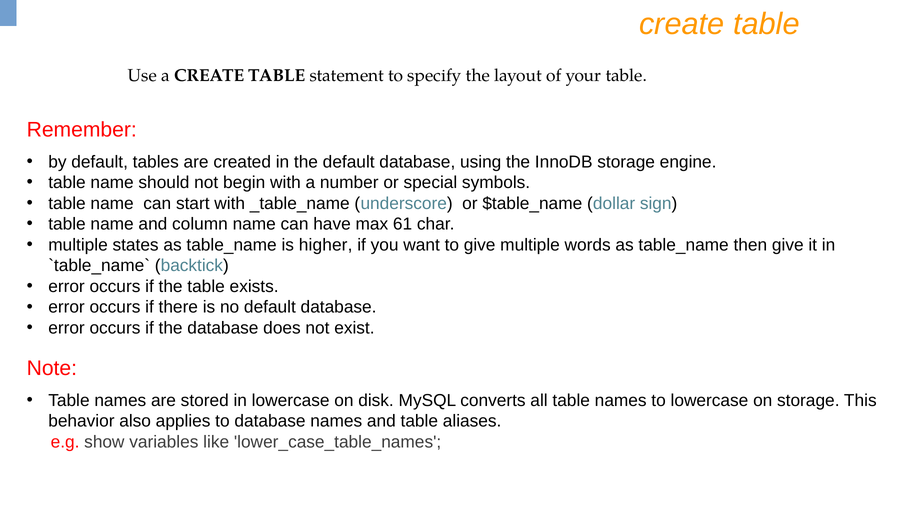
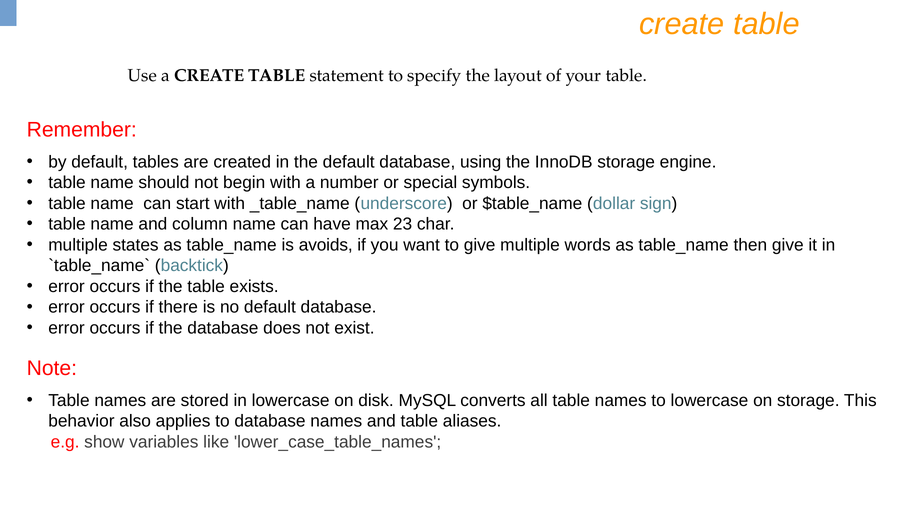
61: 61 -> 23 (403, 224)
higher: higher -> avoids (326, 245)
